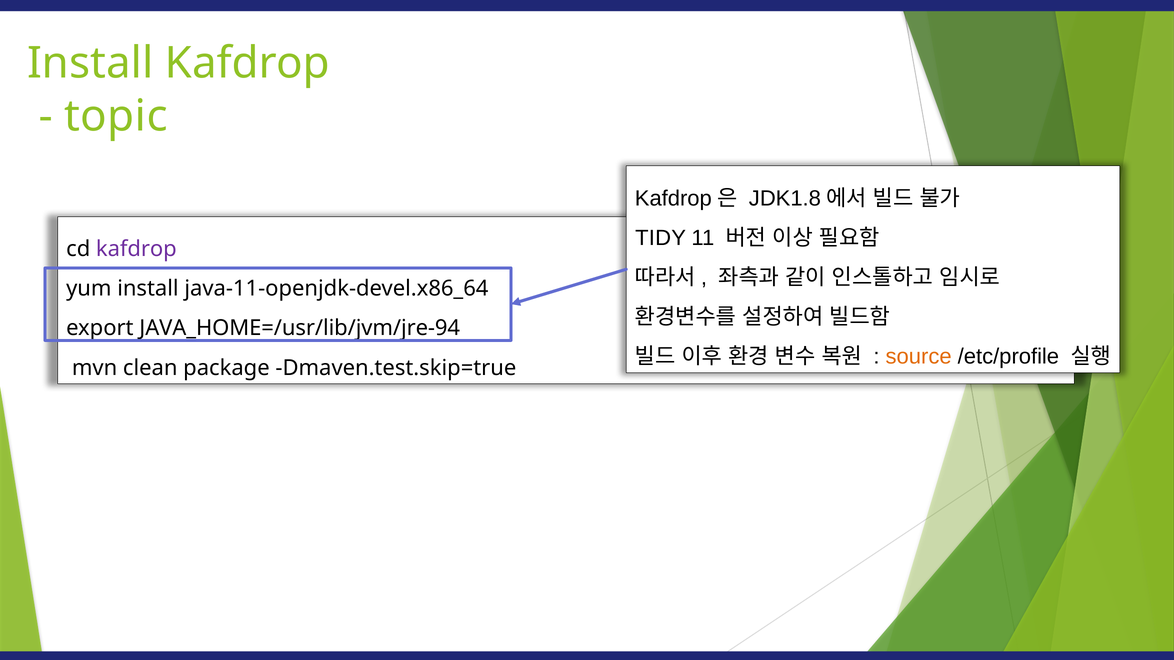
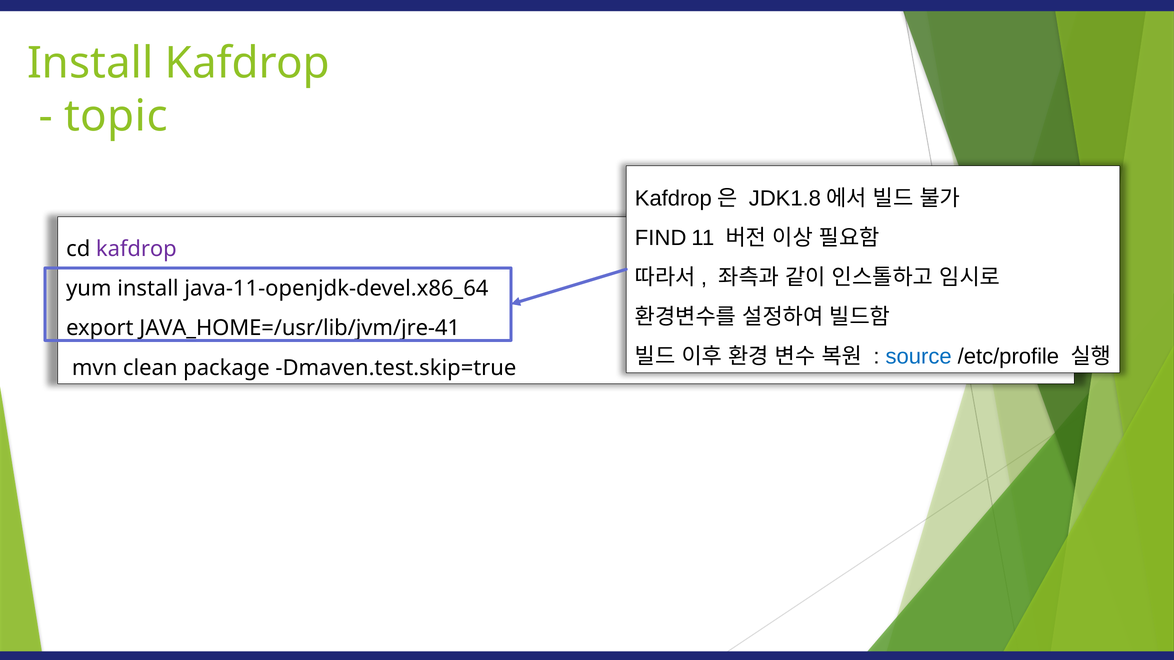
TIDY: TIDY -> FIND (661, 238)
JAVA_HOME=/usr/lib/jvm/jre-94: JAVA_HOME=/usr/lib/jvm/jre-94 -> JAVA_HOME=/usr/lib/jvm/jre-41 (300, 328)
source colour: orange -> blue (919, 357)
